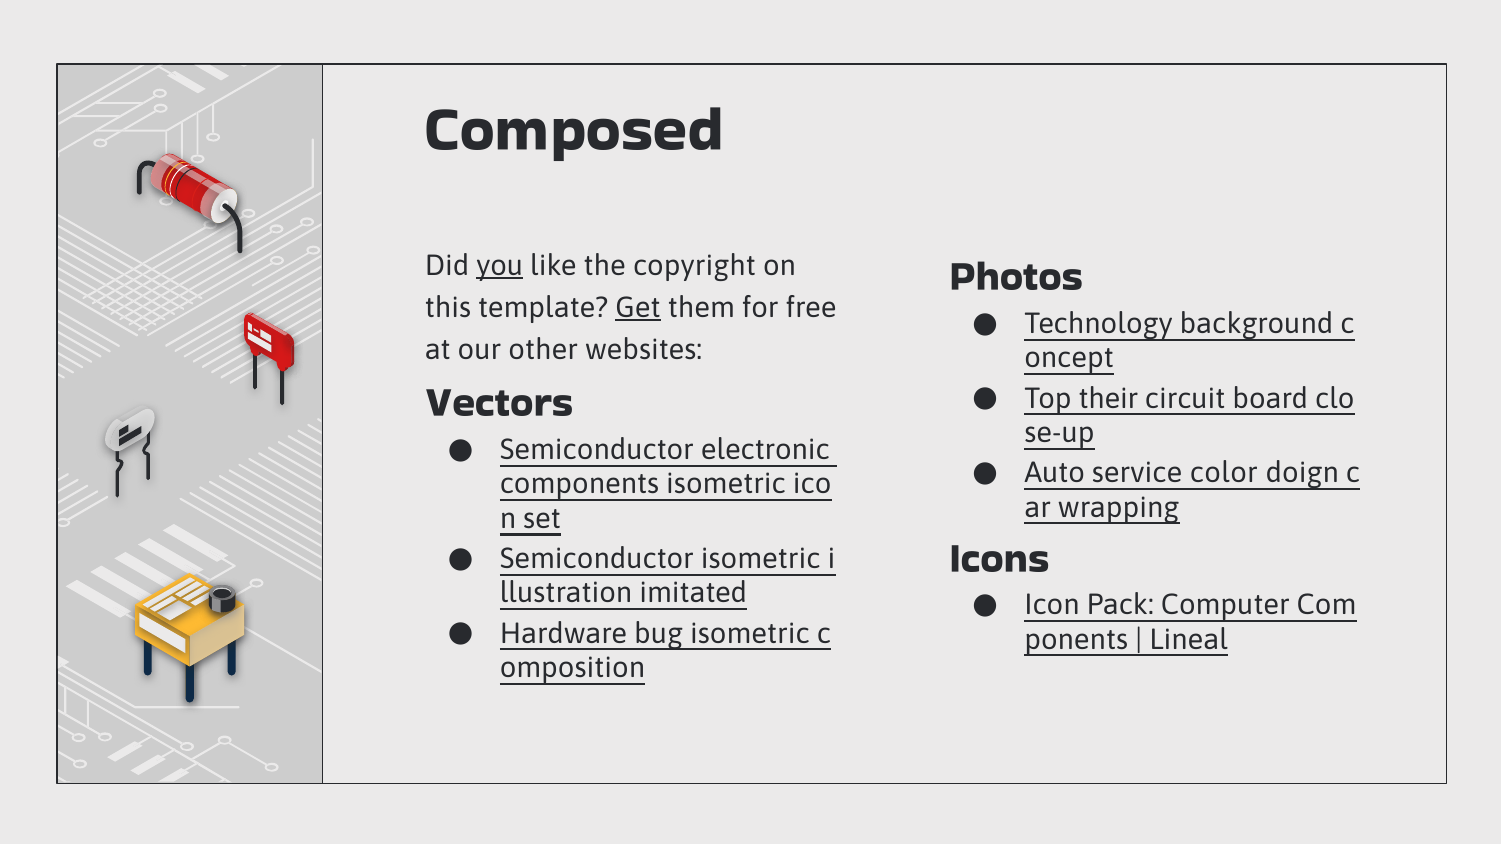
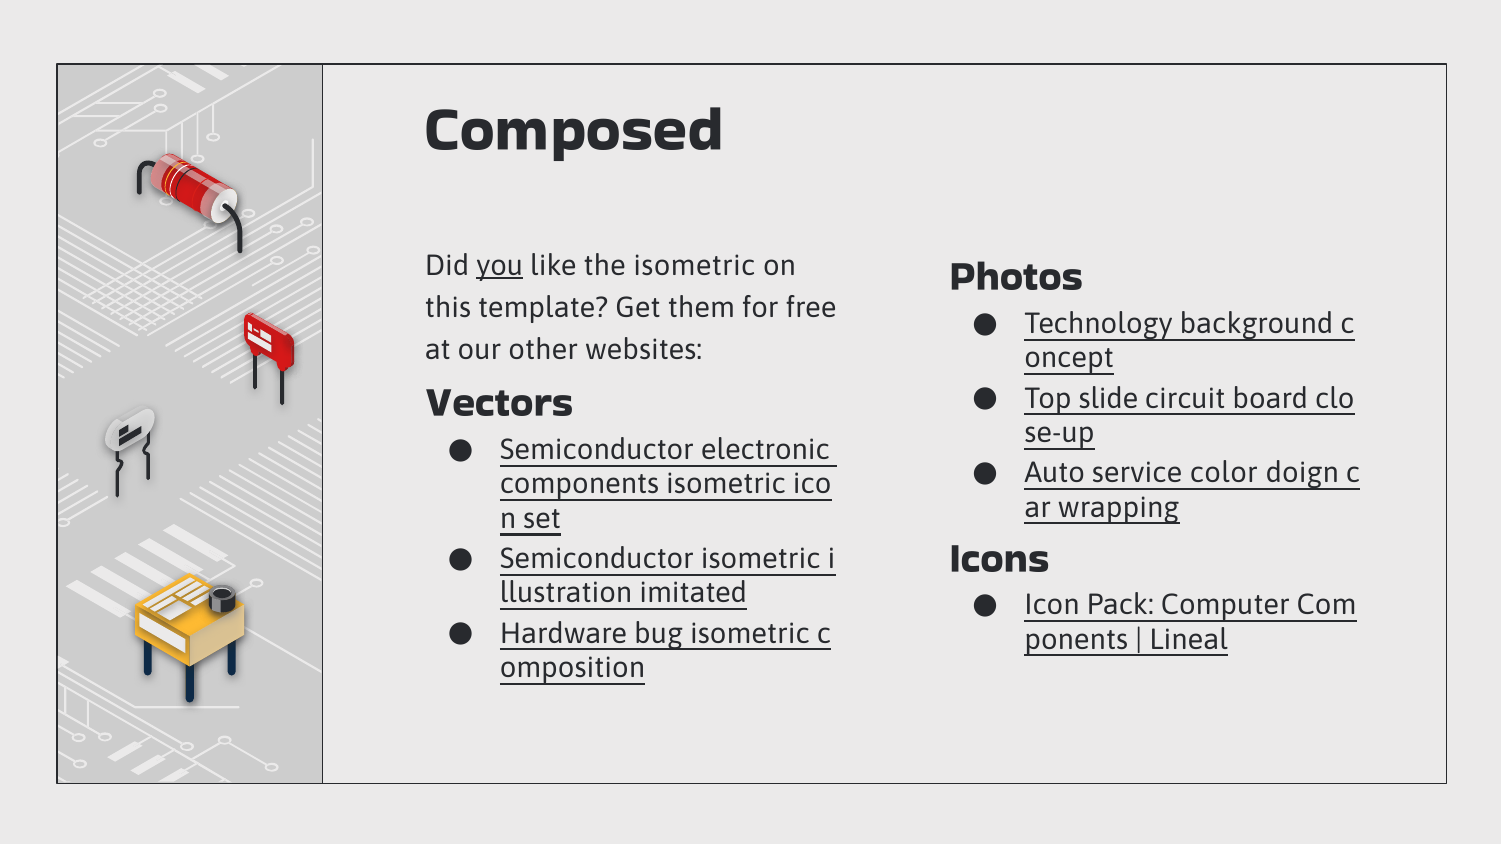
the copyright: copyright -> isometric (694, 266)
Get underline: present -> none (638, 308)
their: their -> slide (1109, 399)
